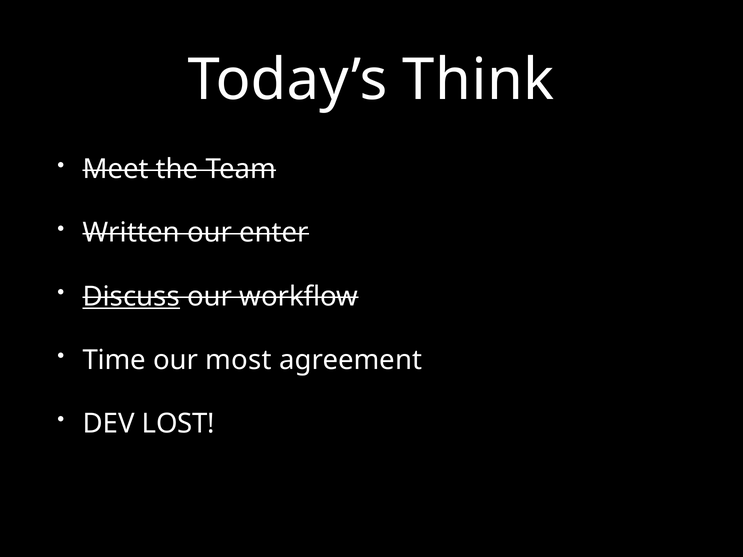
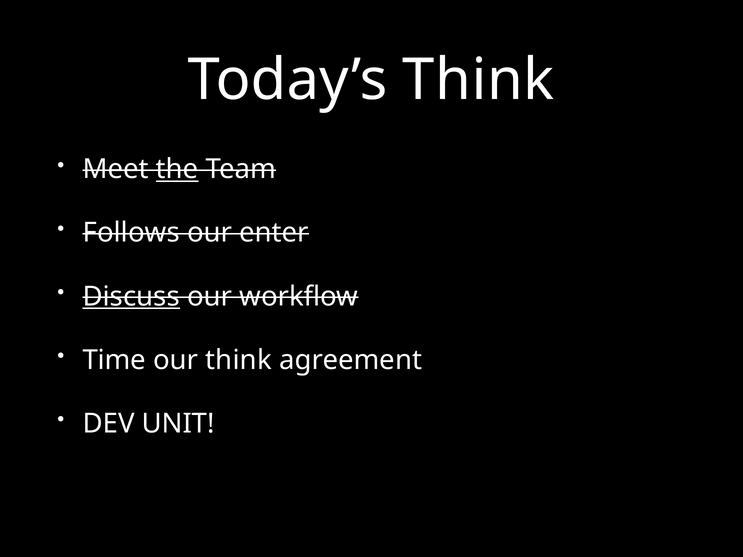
the underline: none -> present (177, 169)
Written: Written -> Follows (131, 233)
our most: most -> think (239, 360)
LOST: LOST -> UNIT (178, 424)
